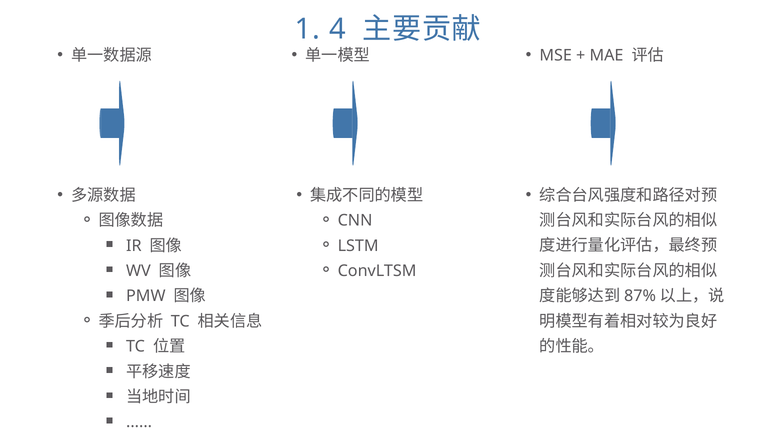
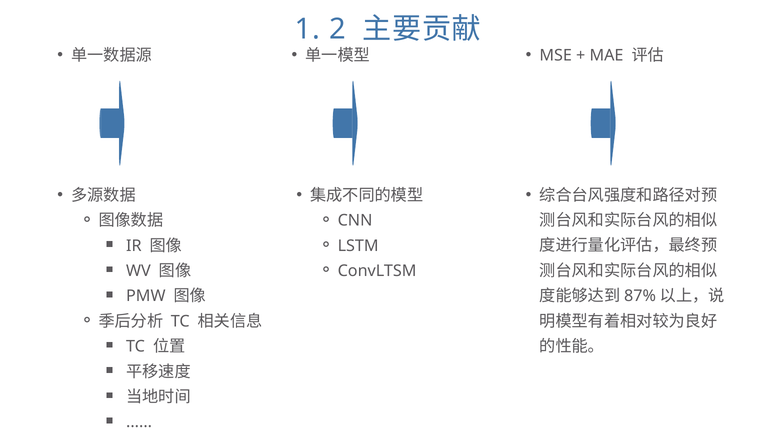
4: 4 -> 2 (338, 29)
